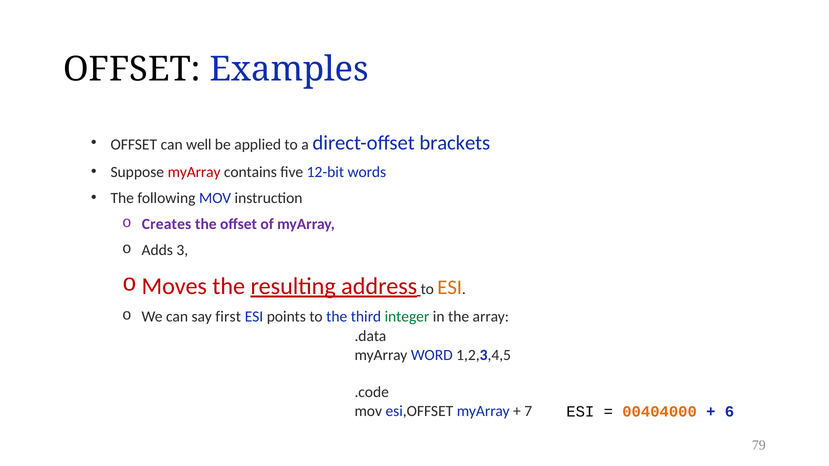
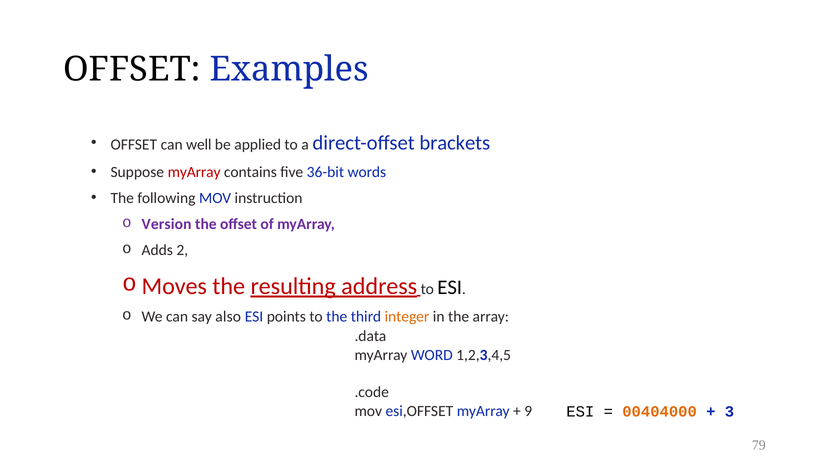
12-bit: 12-bit -> 36-bit (325, 172)
Creates: Creates -> Version (167, 224)
3: 3 -> 2 (182, 250)
ESI colour: orange -> black (450, 288)
first: first -> also (228, 317)
integer colour: green -> orange (407, 317)
7: 7 -> 9 (528, 411)
6: 6 -> 3 (730, 412)
